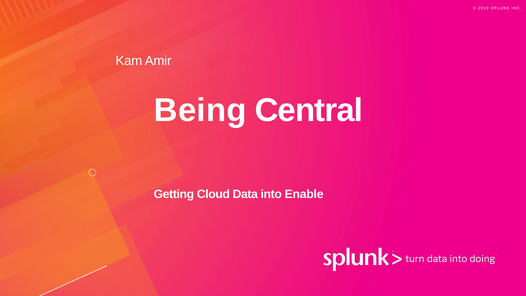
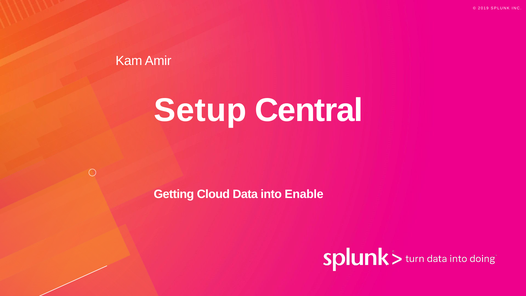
Being: Being -> Setup (200, 110)
